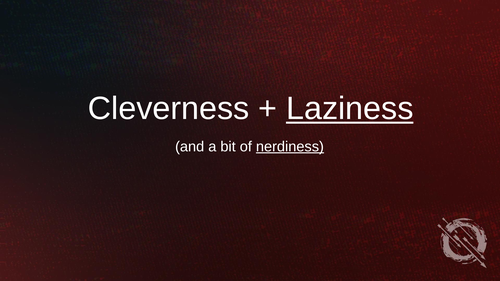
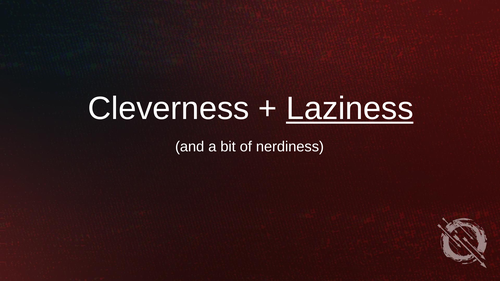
nerdiness underline: present -> none (290, 147)
